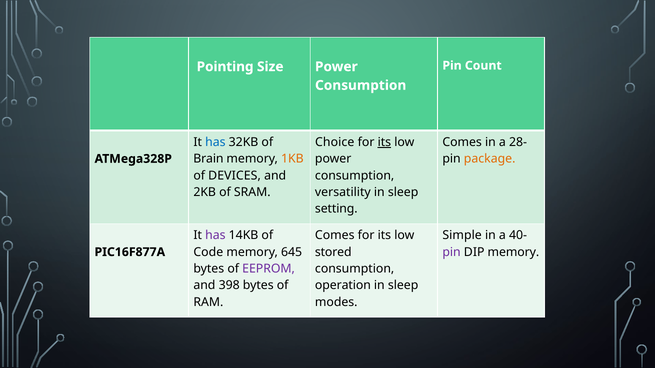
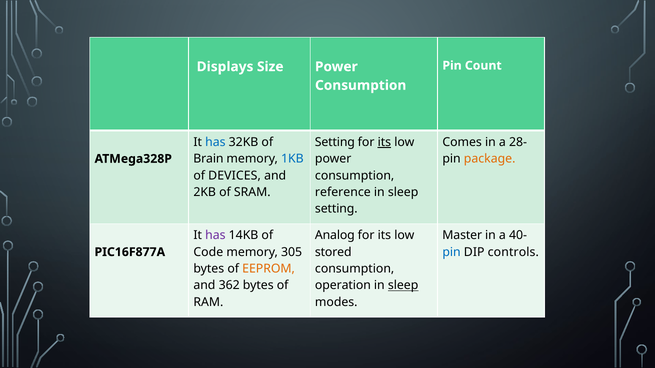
Pointing: Pointing -> Displays (225, 67)
Choice: Choice -> Setting (335, 142)
1KB colour: orange -> blue (292, 159)
versatility: versatility -> reference (343, 192)
Comes: Comes -> Analog (335, 236)
Simple: Simple -> Master (462, 236)
645: 645 -> 305 (292, 252)
pin colour: purple -> blue (452, 252)
DIP memory: memory -> controls (513, 252)
EEPROM colour: purple -> orange (269, 269)
398: 398 -> 362 (229, 286)
sleep underline: none -> present (403, 286)
